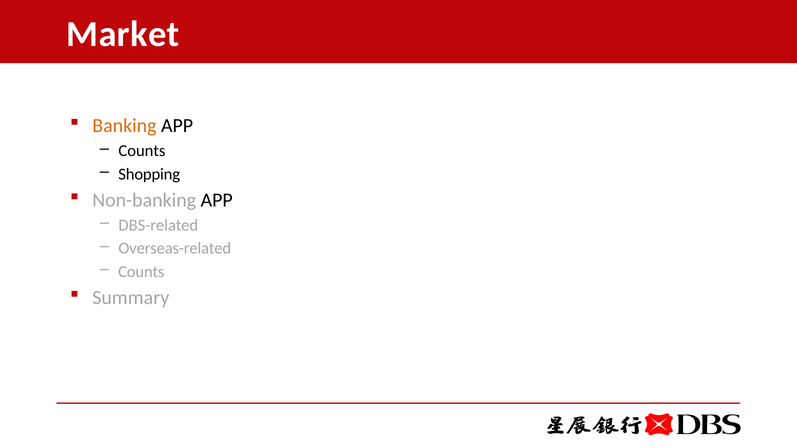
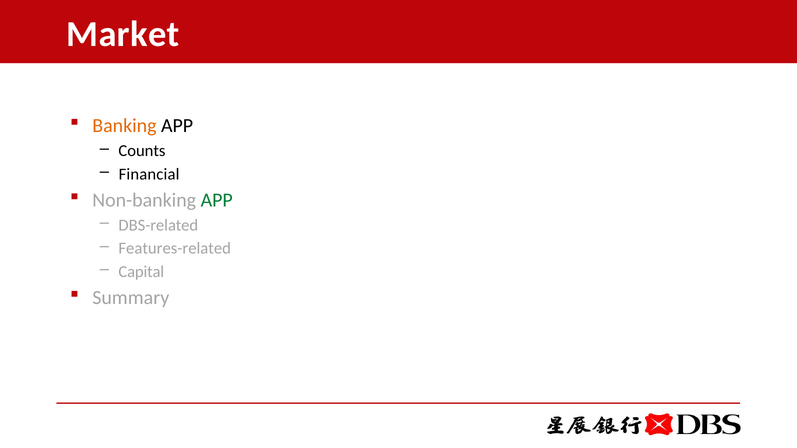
Shopping: Shopping -> Financial (149, 174)
APP colour: black -> green (217, 200)
Overseas-related: Overseas-related -> Features-related (175, 249)
Counts: Counts -> Capital (141, 272)
